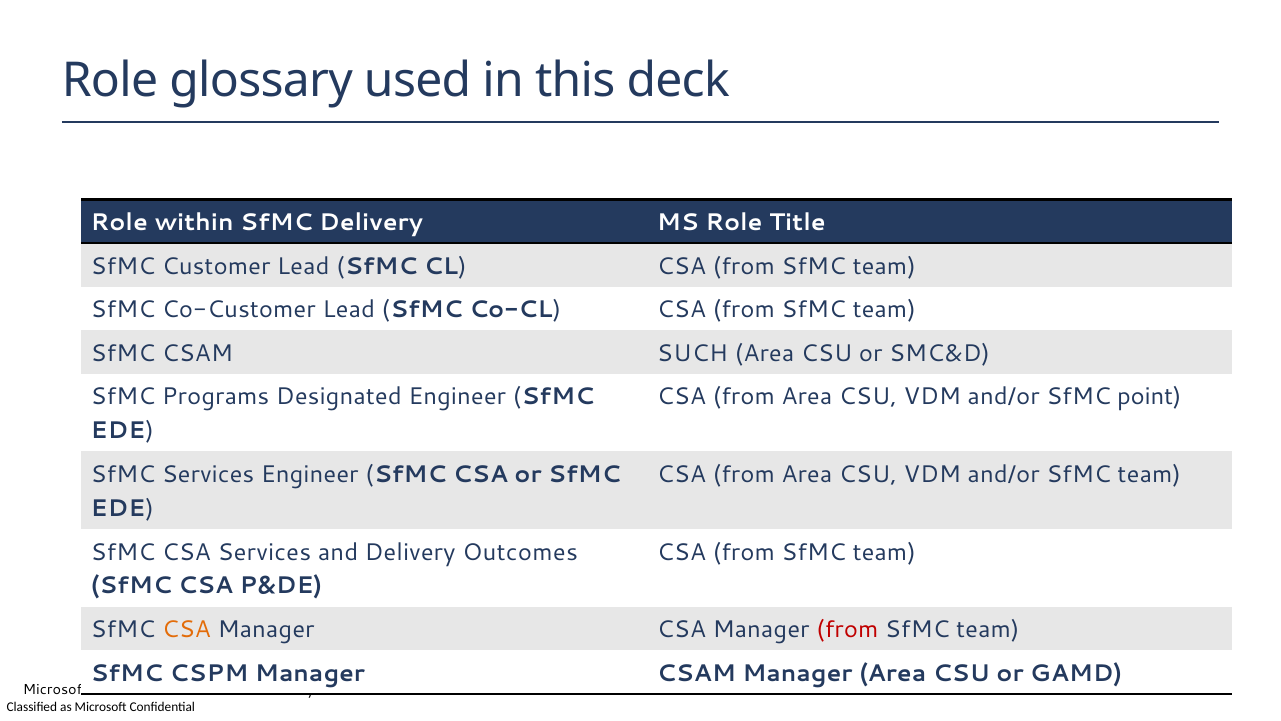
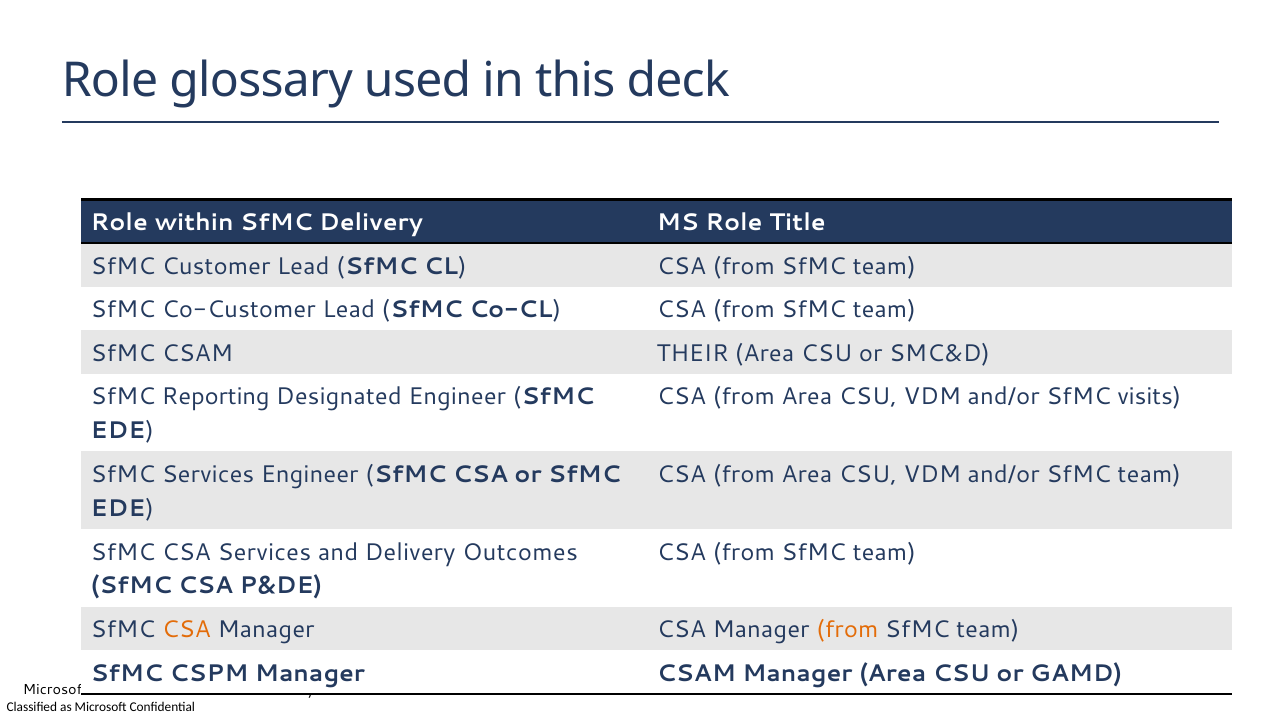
SUCH: SUCH -> THEIR (693, 353)
Programs: Programs -> Reporting (216, 397)
point: point -> visits (1149, 397)
from colour: red -> orange (847, 629)
